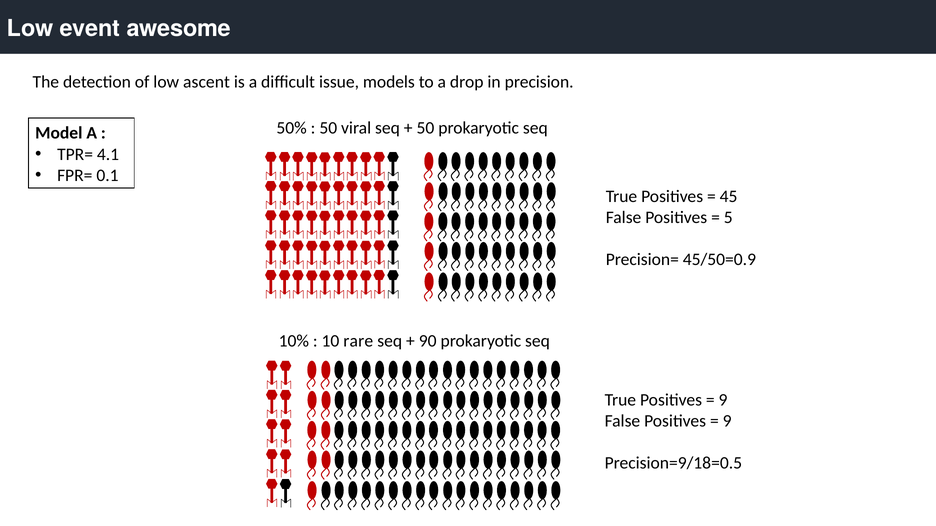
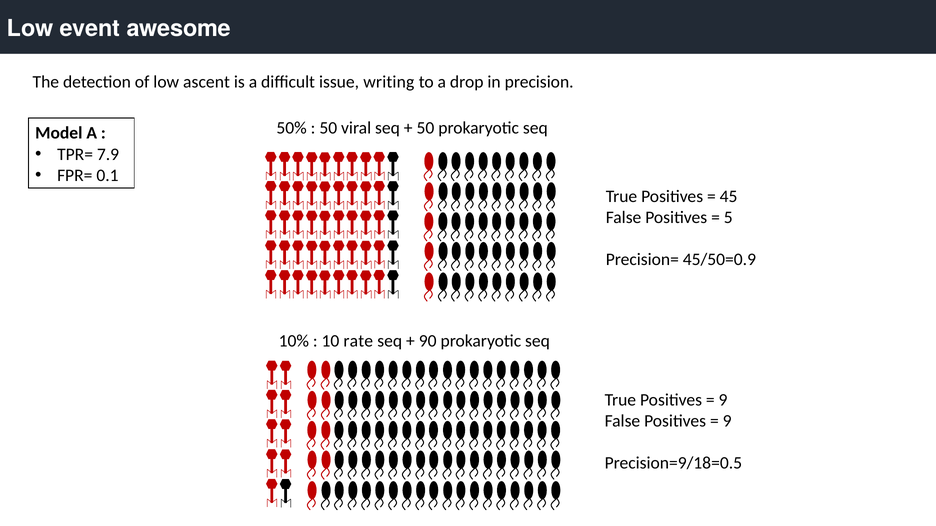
models: models -> writing (389, 82)
4.1: 4.1 -> 7.9 (108, 154)
rare: rare -> rate (358, 341)
